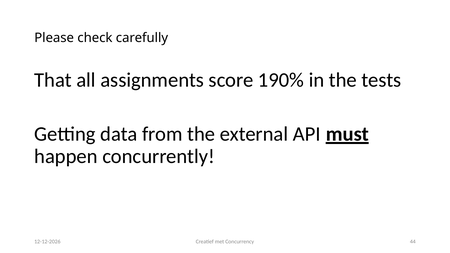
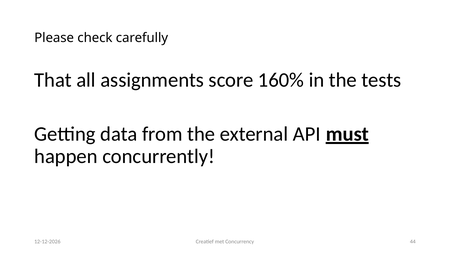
190%: 190% -> 160% (281, 80)
